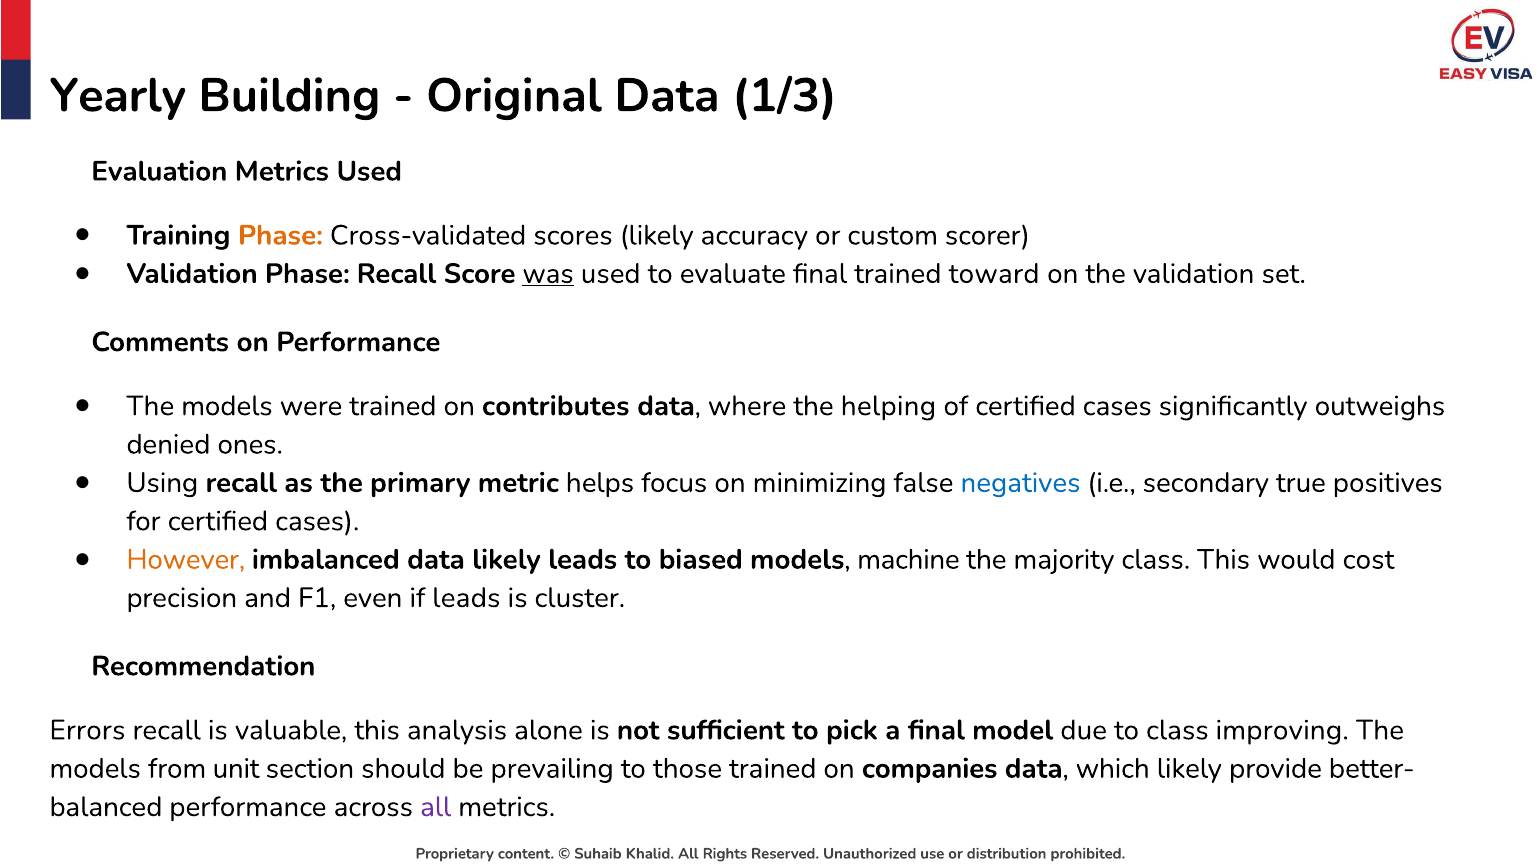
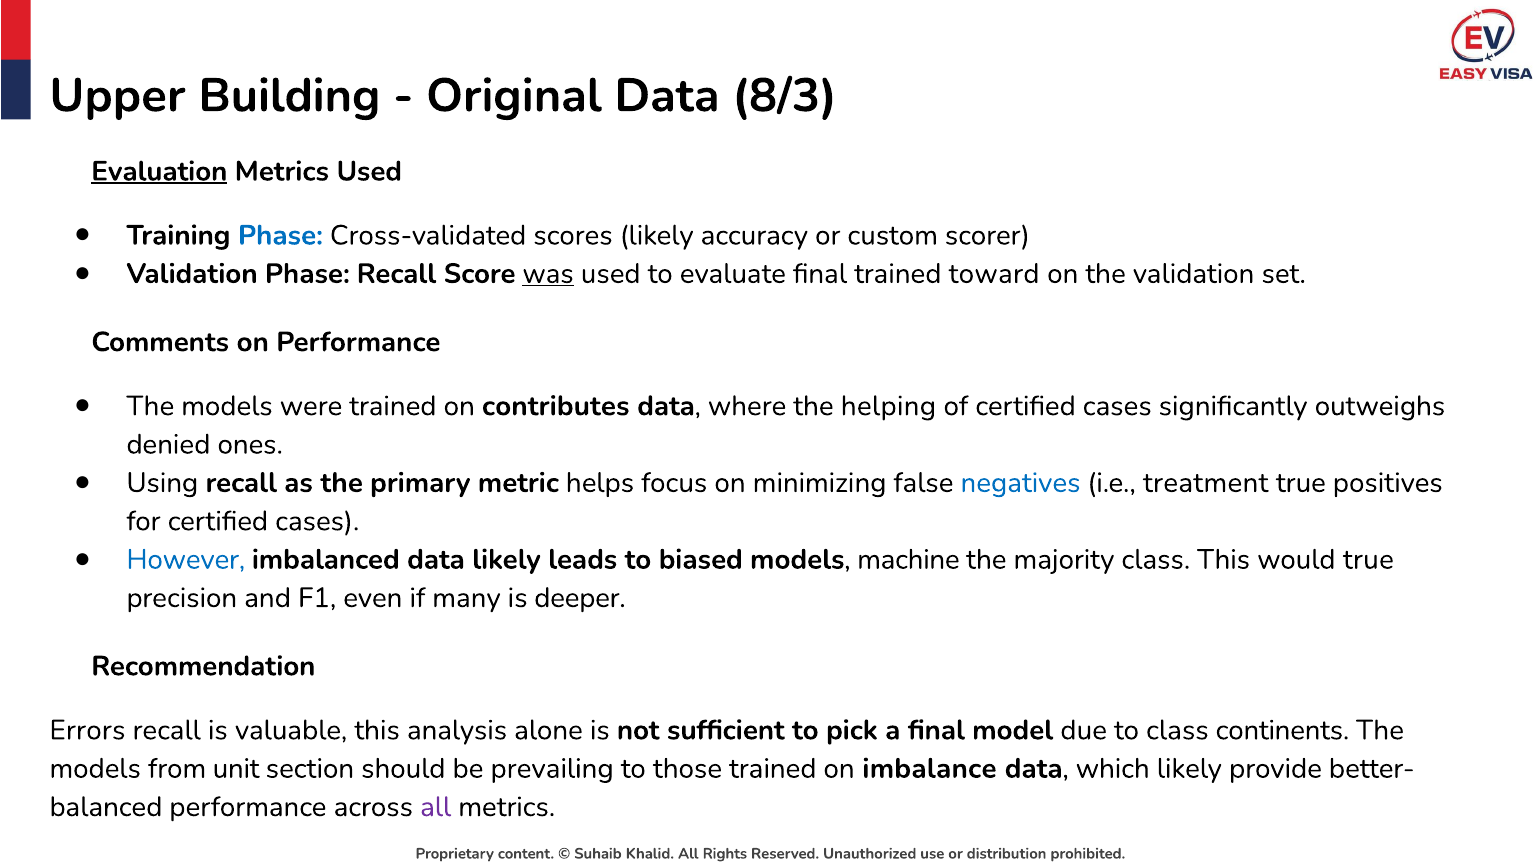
Yearly: Yearly -> Upper (118, 96)
1/3: 1/3 -> 8/3 (785, 96)
Evaluation underline: none -> present (159, 171)
Phase colour: orange -> blue (281, 235)
secondary: secondary -> treatment (1206, 483)
However colour: orange -> blue (186, 559)
would cost: cost -> true (1368, 559)
if leads: leads -> many (466, 598)
cluster: cluster -> deeper (580, 598)
improving: improving -> continents (1282, 730)
companies: companies -> imbalance (929, 768)
